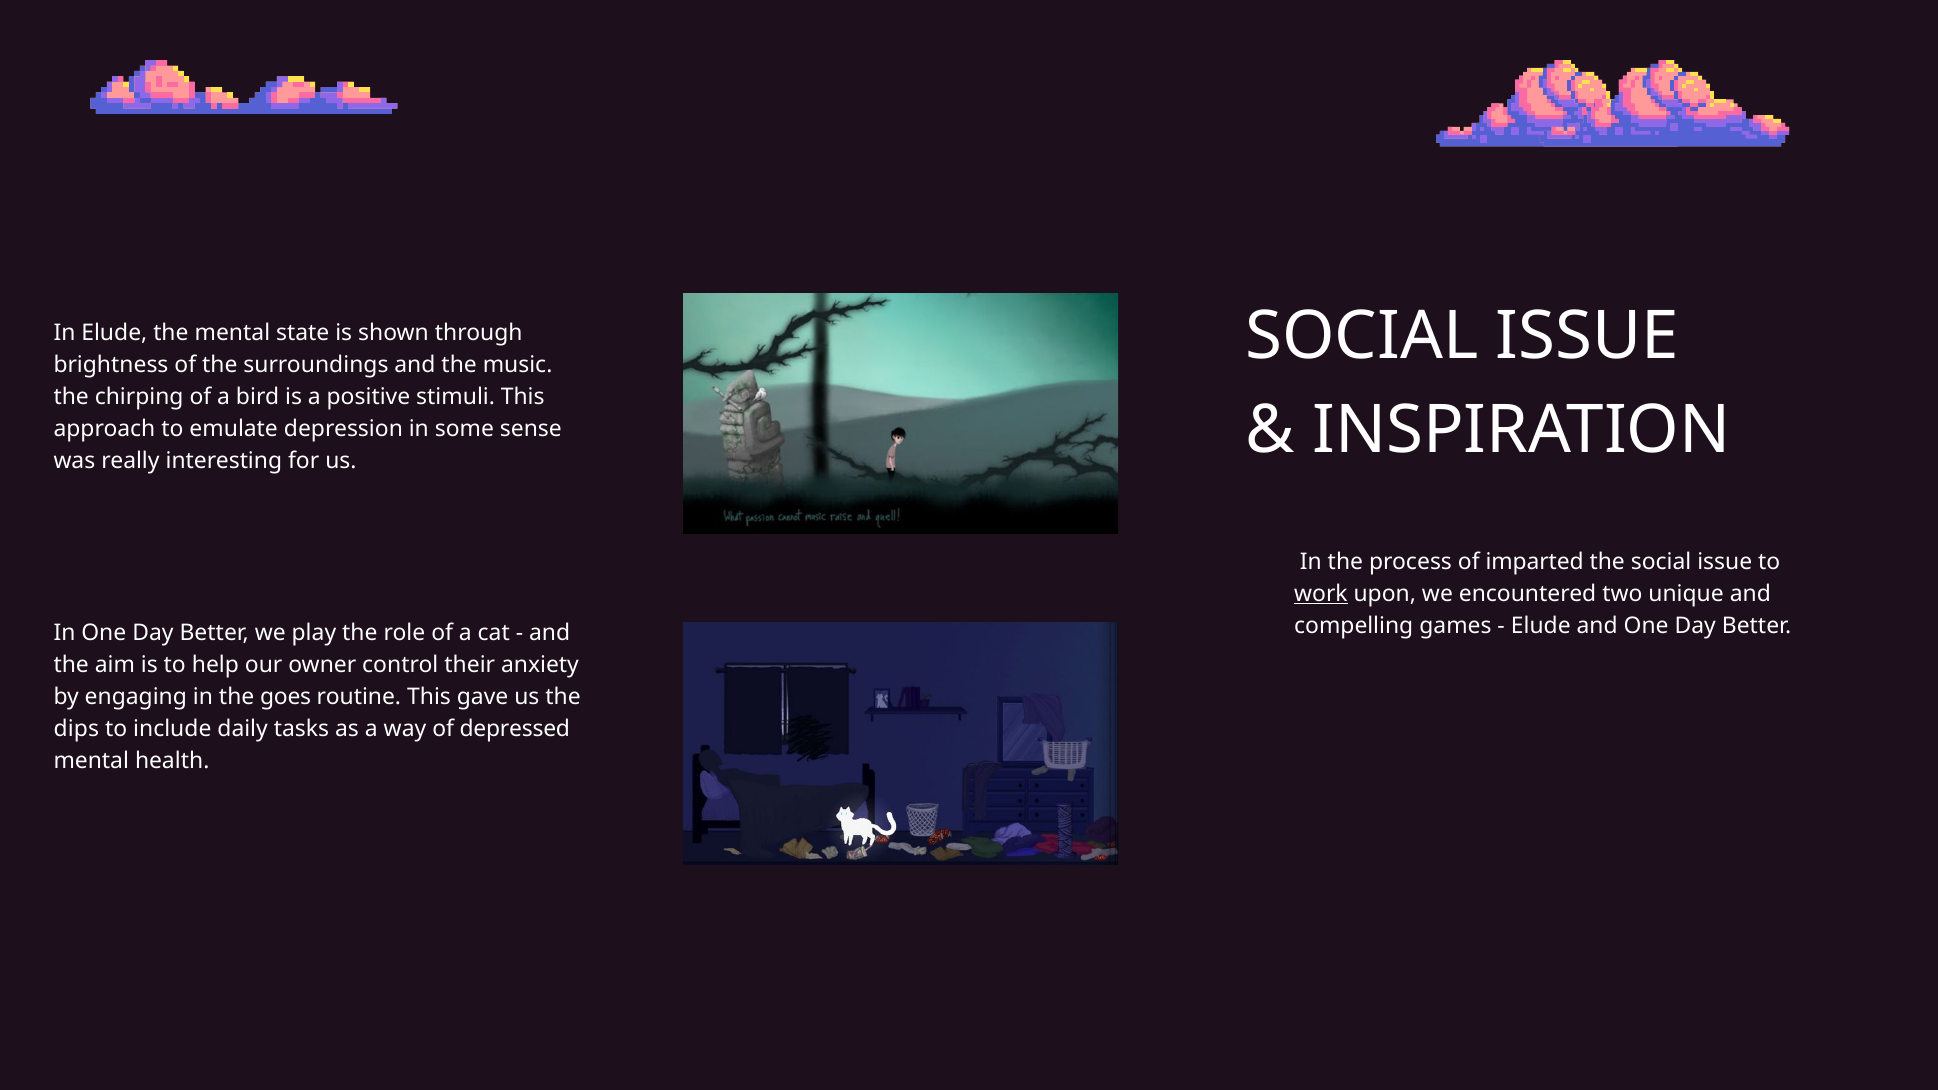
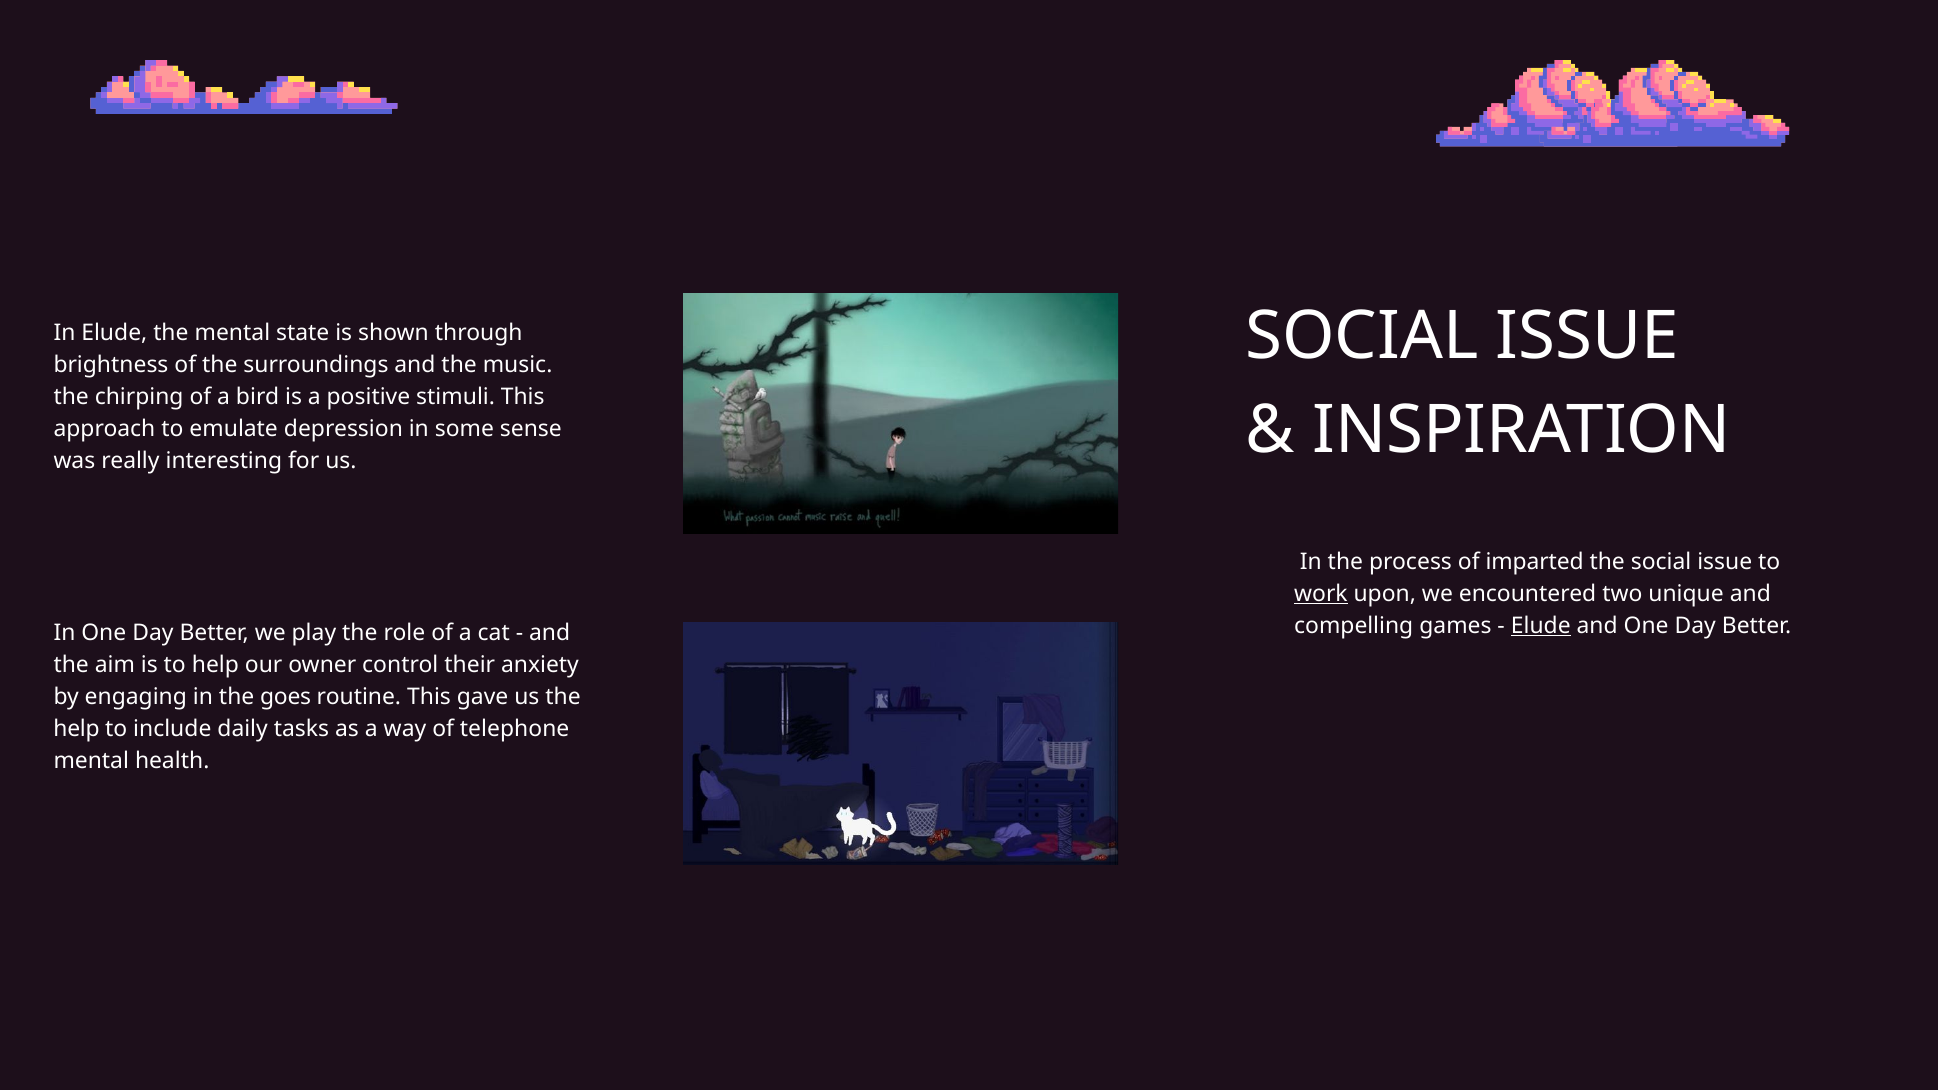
Elude underline: none -> present (1541, 626)
dips: dips -> help (77, 729)
depressed: depressed -> telephone (515, 729)
